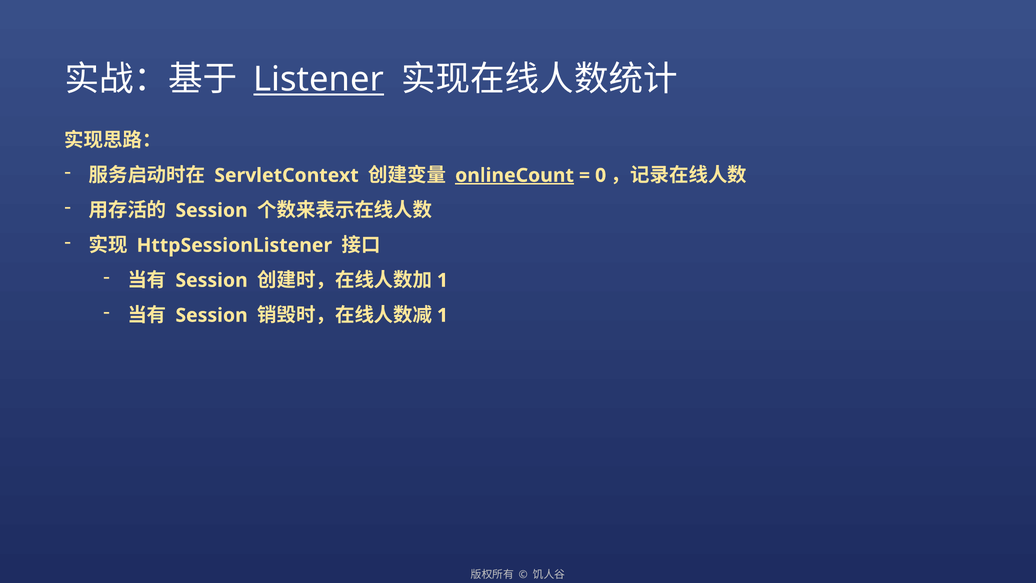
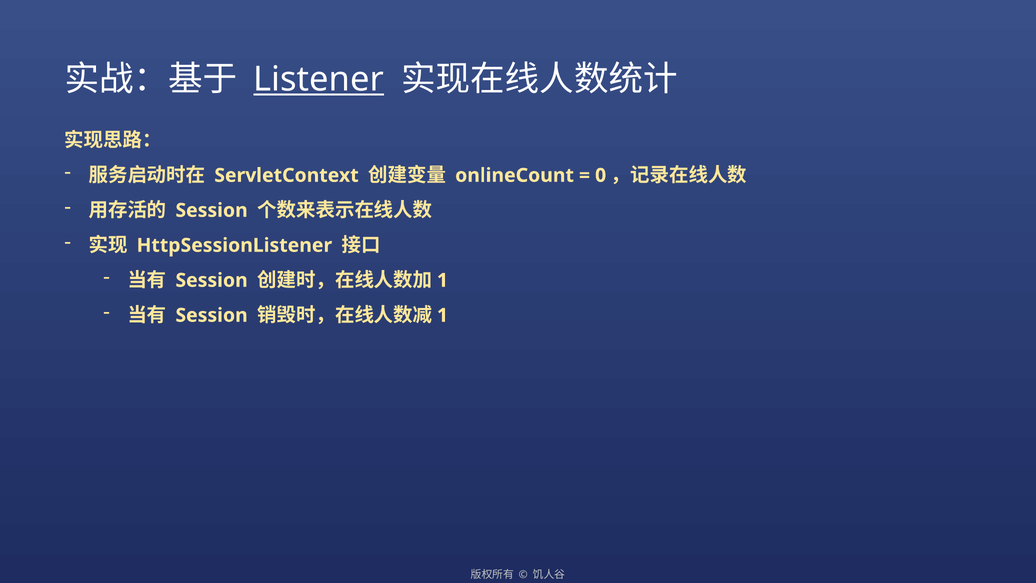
onlineCount underline: present -> none (515, 175)
